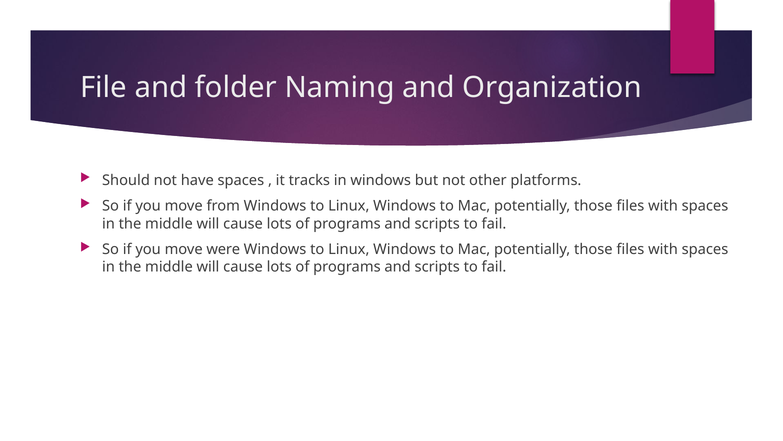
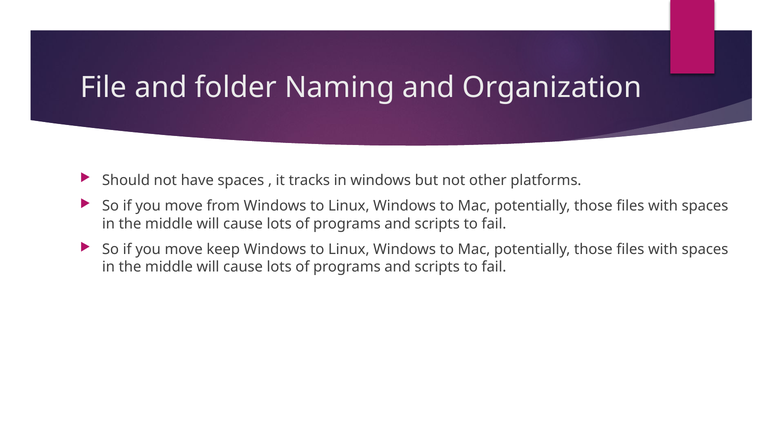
were: were -> keep (223, 249)
